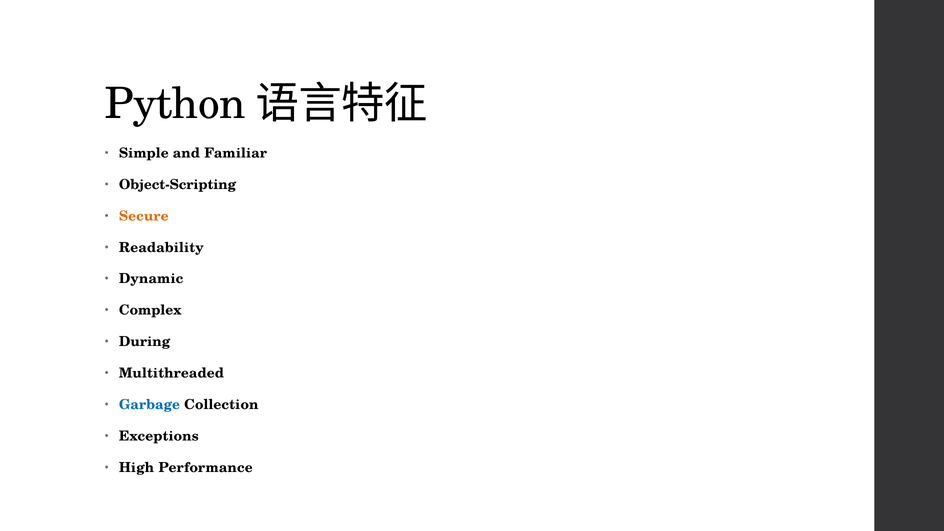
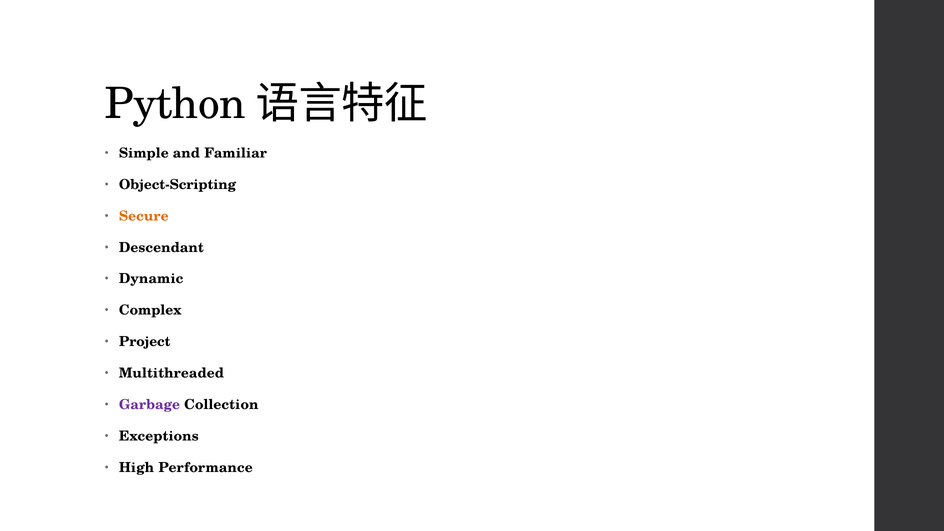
Readability: Readability -> Descendant (161, 247)
During: During -> Project (145, 342)
Garbage colour: blue -> purple (149, 405)
